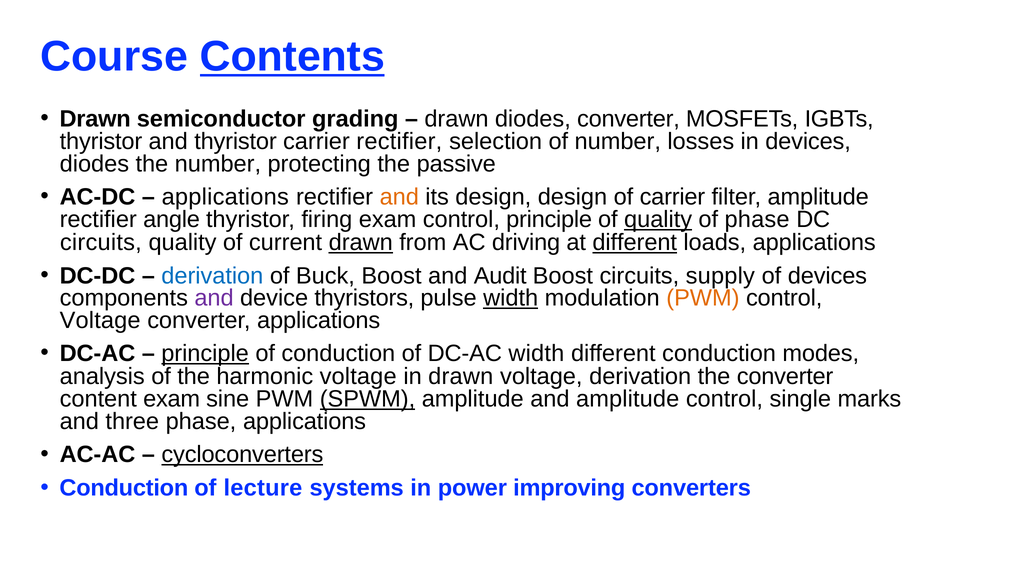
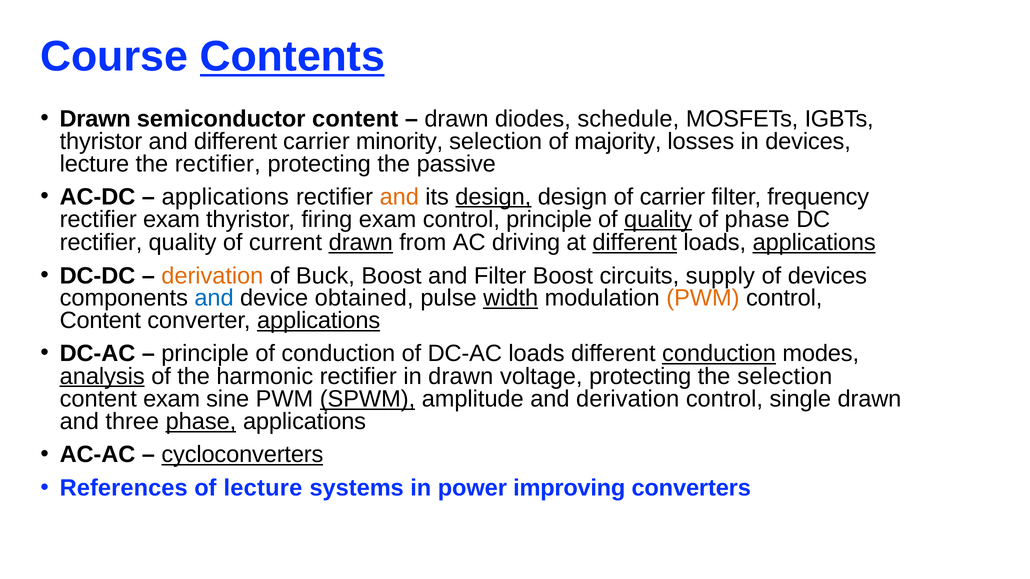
semiconductor grading: grading -> content (355, 119)
diodes converter: converter -> schedule (628, 119)
and thyristor: thyristor -> different (236, 142)
carrier rectifier: rectifier -> minority (400, 142)
of number: number -> majority (618, 142)
diodes: diodes -> lecture (94, 164)
the number: number -> rectifier (218, 164)
design underline: none -> present (493, 197)
filter amplitude: amplitude -> frequency (818, 197)
rectifier angle: angle -> exam (172, 220)
circuits: circuits -> rectifier (101, 243)
applications underline: none -> present (814, 243)
derivation colour: blue -> orange (212, 276)
and Audit: Audit -> Filter (500, 276)
and colour: purple -> blue (214, 298)
thyristors: thyristors -> obtained (364, 298)
Voltage: Voltage -> Content (100, 321)
applications underline: none -> present (319, 321)
principle underline: present -> none (205, 354)
DC-AC width: width -> loads (537, 354)
conduction underline: none -> present (719, 354)
analysis underline: none -> present (102, 377)
harmonic voltage: voltage -> rectifier (358, 377)
voltage derivation: derivation -> protecting (640, 377)
the converter: converter -> selection (785, 377)
and amplitude: amplitude -> derivation (628, 399)
single marks: marks -> drawn (869, 399)
phase underline: none -> present (201, 422)
Conduction: Conduction -> References (124, 488)
